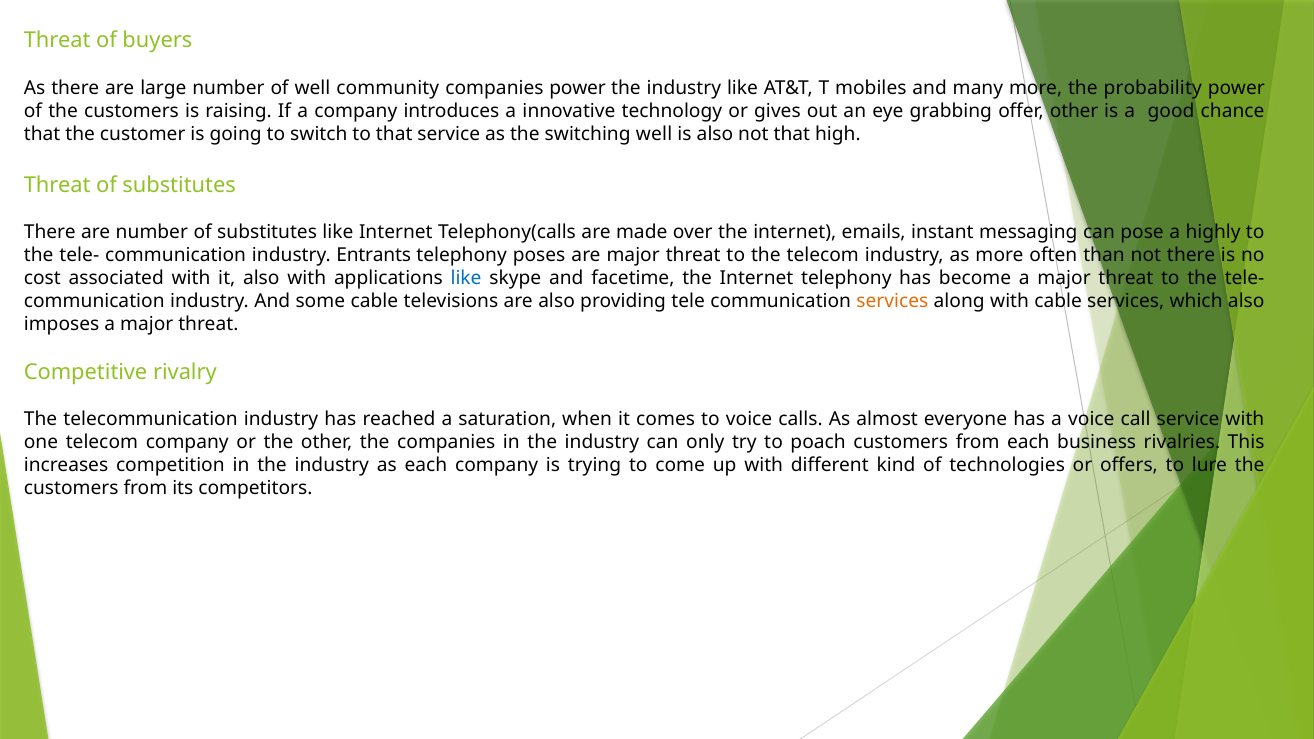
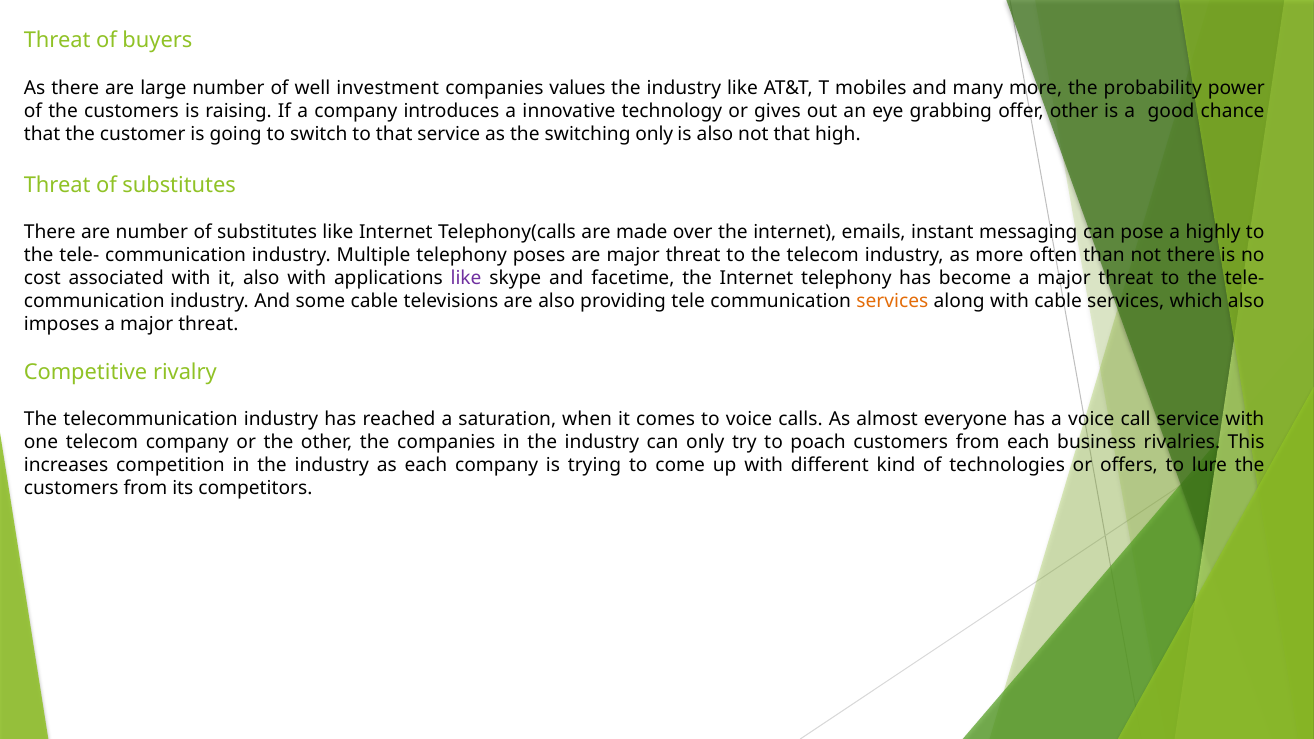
community: community -> investment (388, 88)
companies power: power -> values (578, 88)
switching well: well -> only (654, 134)
Entrants: Entrants -> Multiple (374, 255)
like colour: blue -> purple (466, 278)
